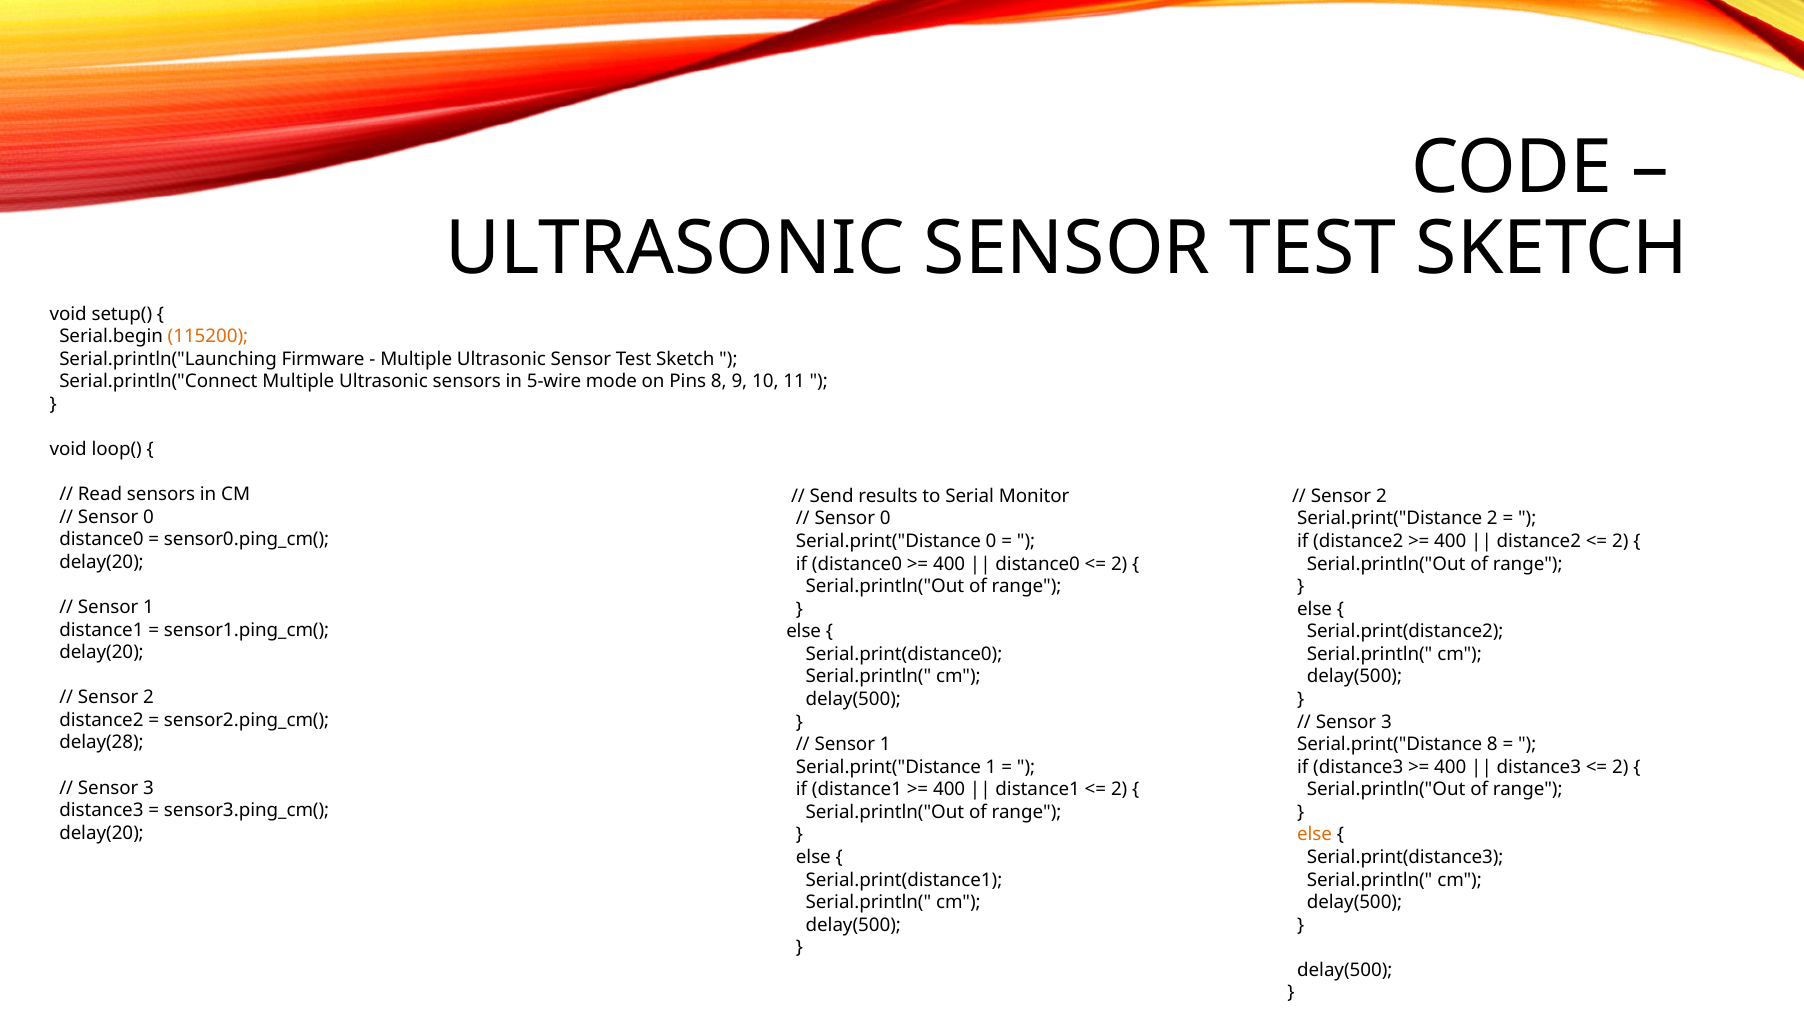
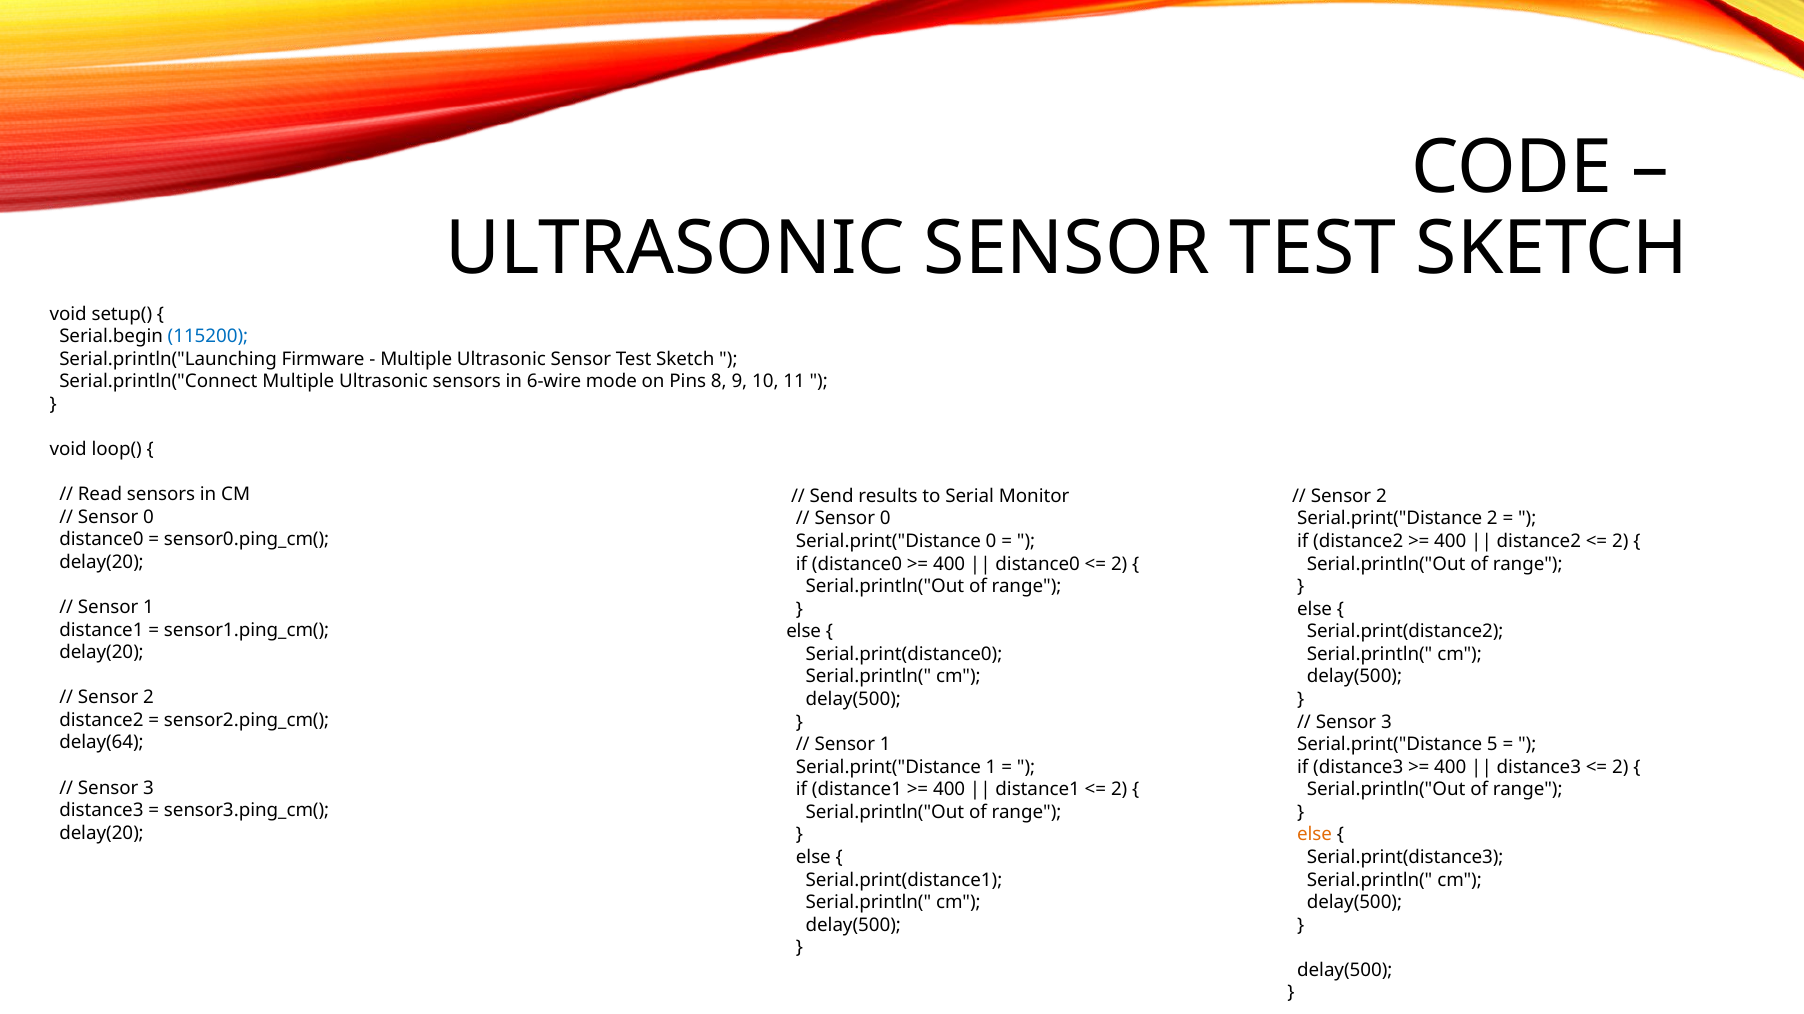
115200 colour: orange -> blue (208, 337)
5-wire: 5-wire -> 6-wire (554, 382)
delay(28: delay(28 -> delay(64 (102, 743)
Serial.print("Distance 8: 8 -> 5 (1492, 745)
